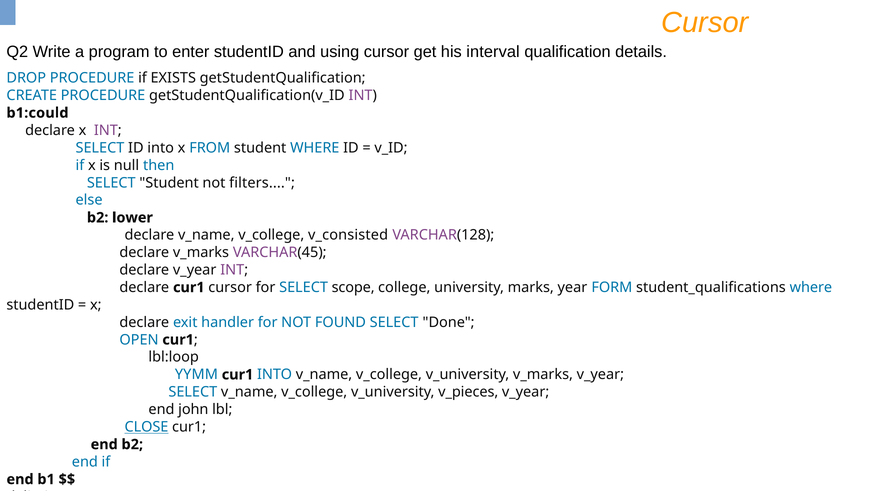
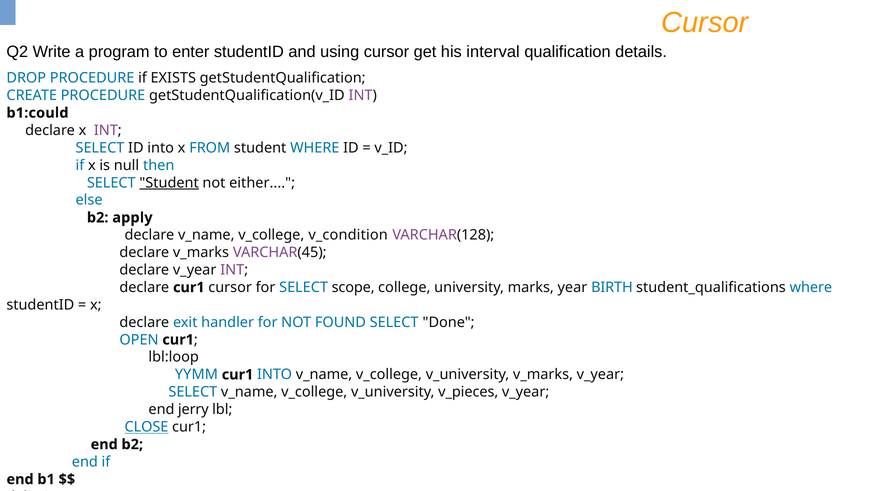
Student underline: none -> present (169, 183)
filters: filters -> either (262, 183)
lower: lower -> apply (132, 217)
v_consisted: v_consisted -> v_condition (348, 235)
FORM: FORM -> BIRTH (612, 287)
john: john -> jerry (193, 409)
